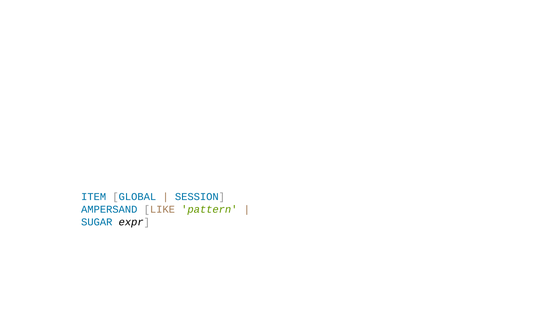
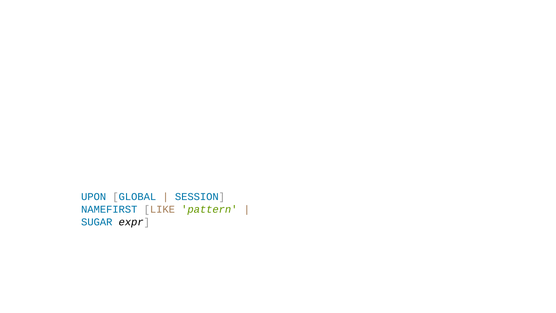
ITEM: ITEM -> UPON (94, 197)
AMPERSAND: AMPERSAND -> NAMEFIRST (109, 209)
